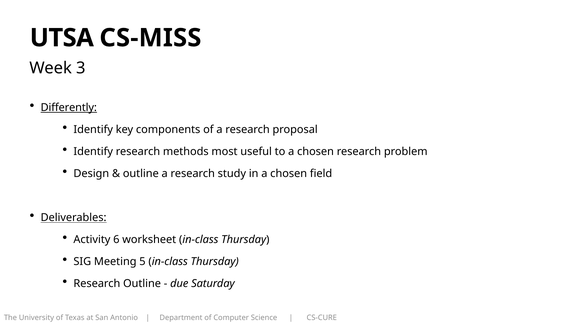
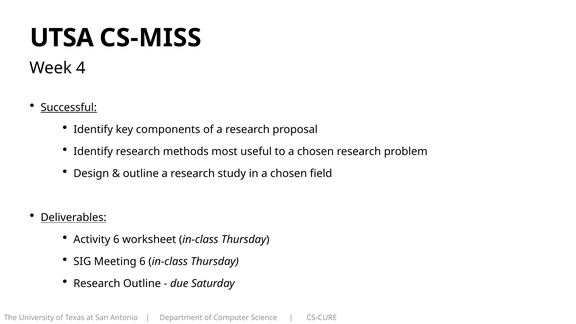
3: 3 -> 4 (81, 68)
Differently: Differently -> Successful (69, 107)
Meeting 5: 5 -> 6 (142, 262)
